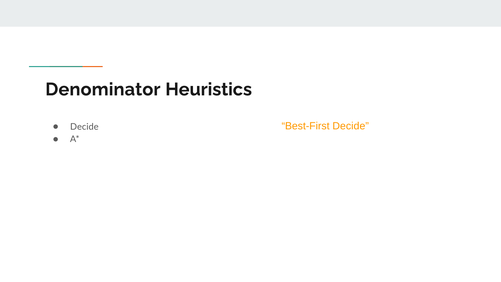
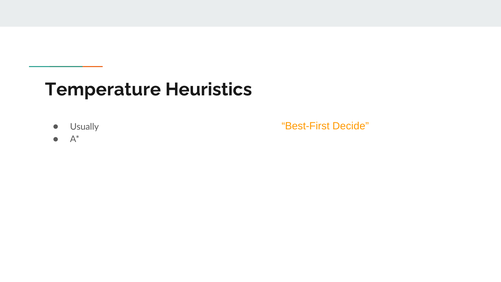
Denominator: Denominator -> Temperature (103, 89)
Decide: Decide -> Usually (84, 127)
